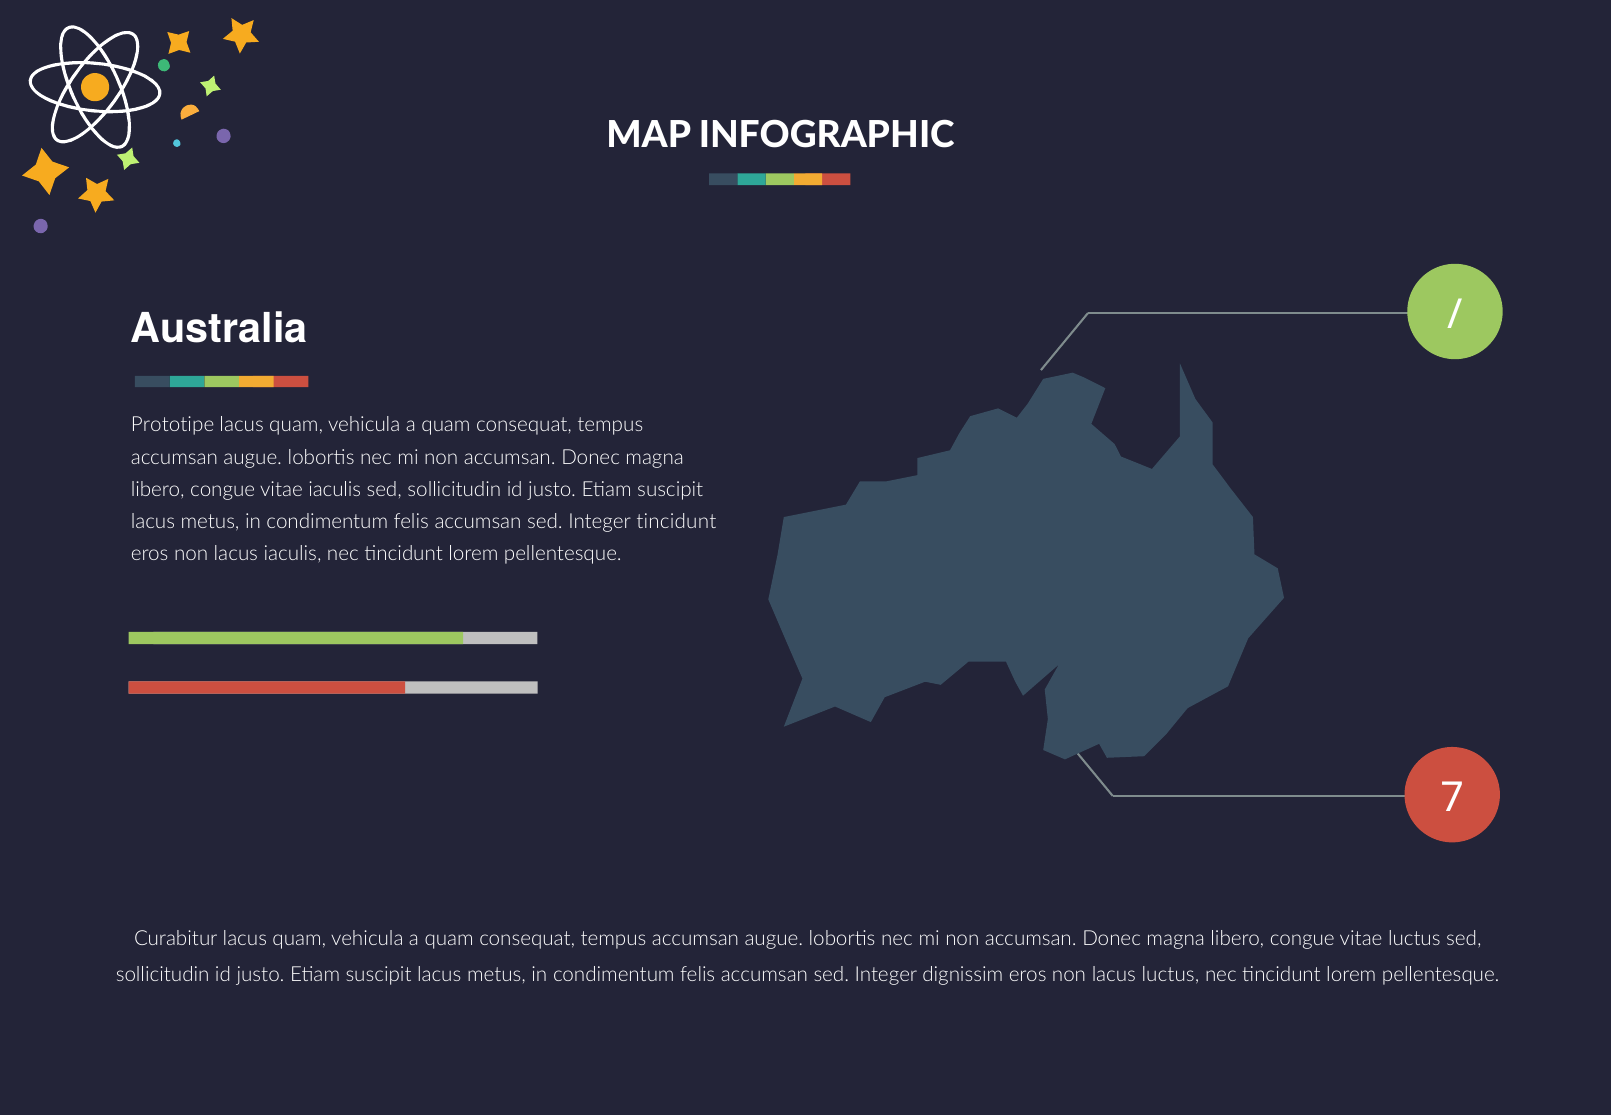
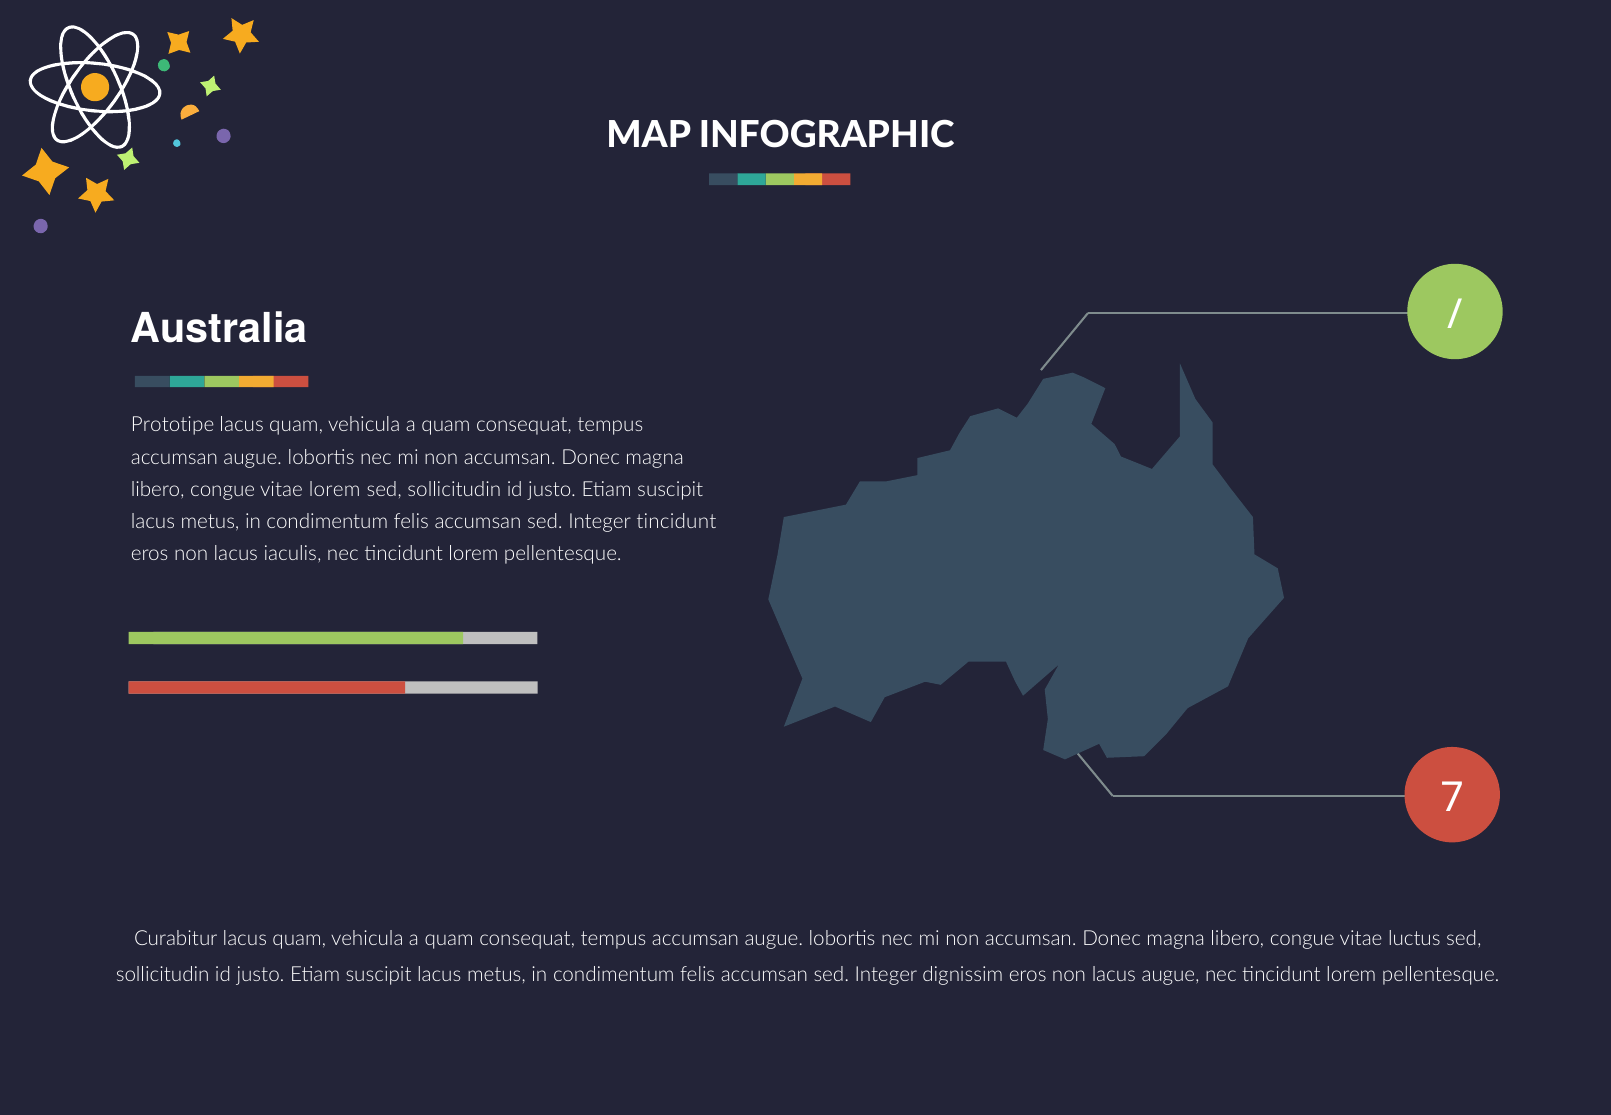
vitae iaculis: iaculis -> lorem (335, 490)
lacus luctus: luctus -> augue (1171, 975)
